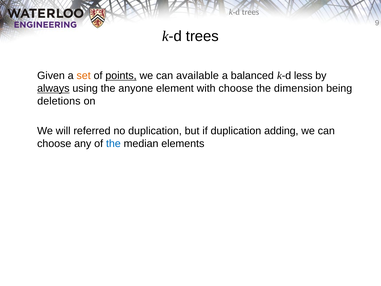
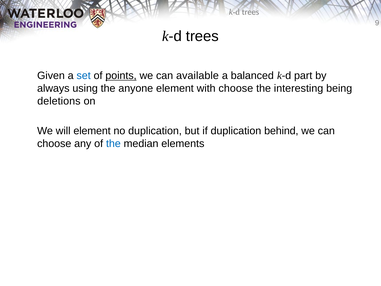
set colour: orange -> blue (84, 76)
less: less -> part (303, 76)
always underline: present -> none (53, 88)
dimension: dimension -> interesting (299, 88)
will referred: referred -> element (92, 131)
adding: adding -> behind (281, 131)
